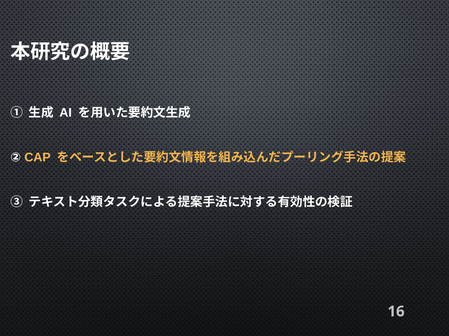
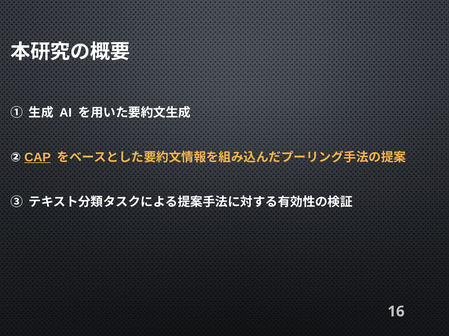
CAP underline: none -> present (38, 158)
